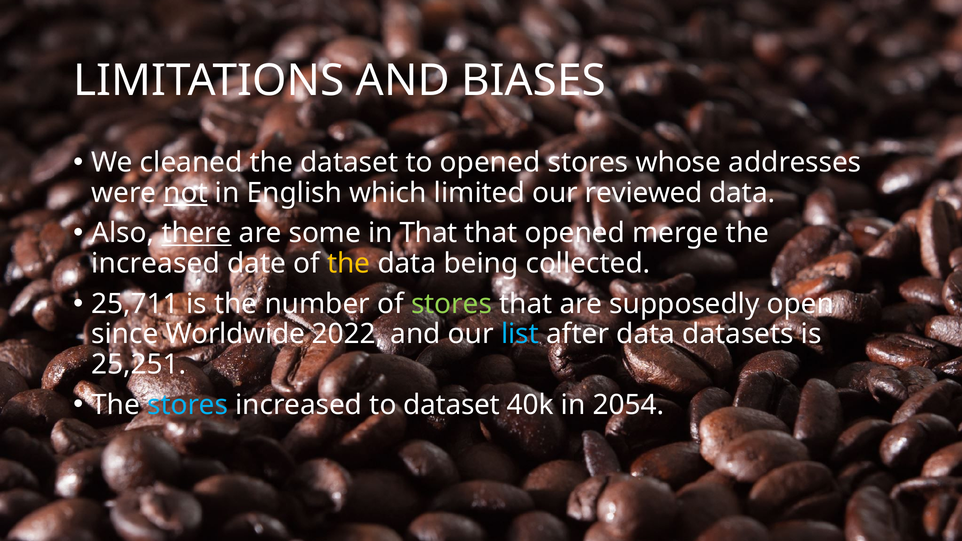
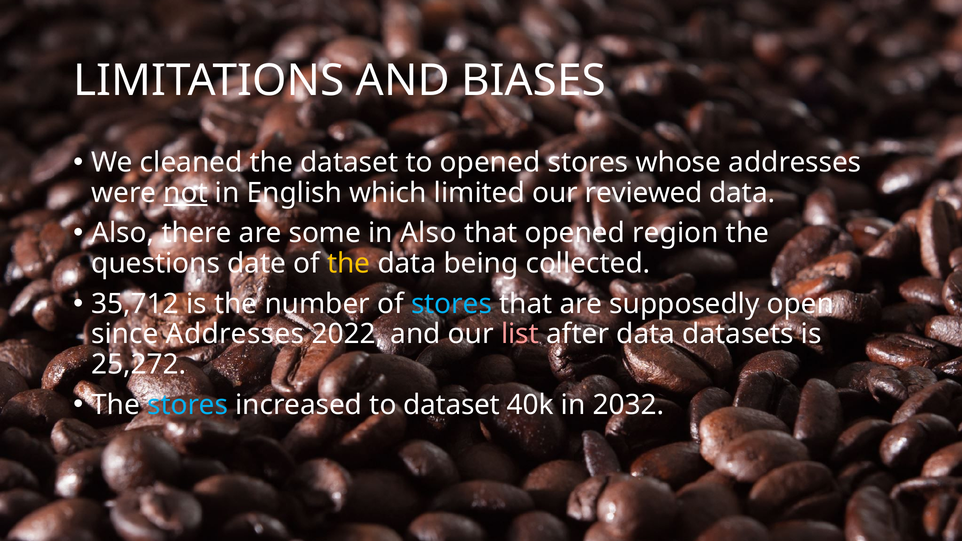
there underline: present -> none (197, 233)
in That: That -> Also (428, 233)
merge: merge -> region (675, 233)
increased: increased -> questions (156, 264)
25,711: 25,711 -> 35,712 (135, 304)
stores colour: light green -> light blue (452, 304)
since Worldwide: Worldwide -> Addresses (235, 334)
list colour: light blue -> pink (520, 334)
25,251: 25,251 -> 25,272 (139, 365)
2054: 2054 -> 2032 (628, 405)
